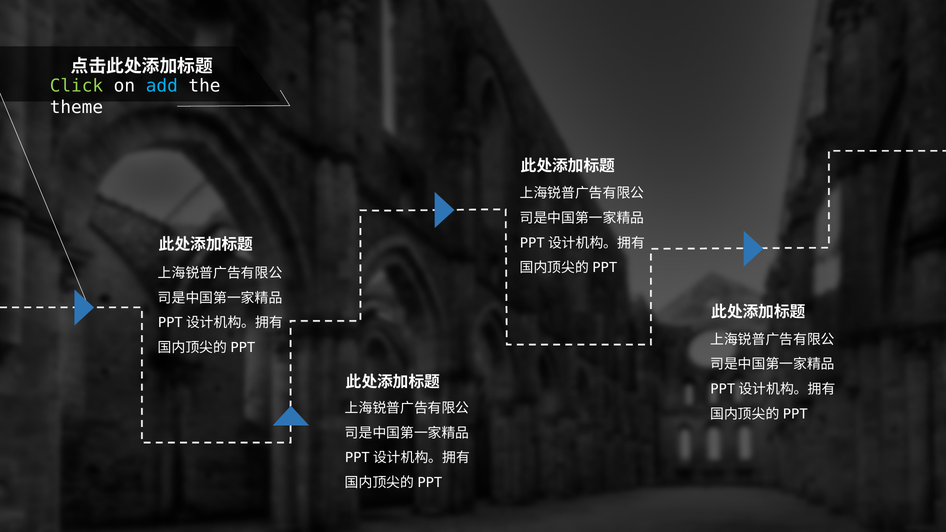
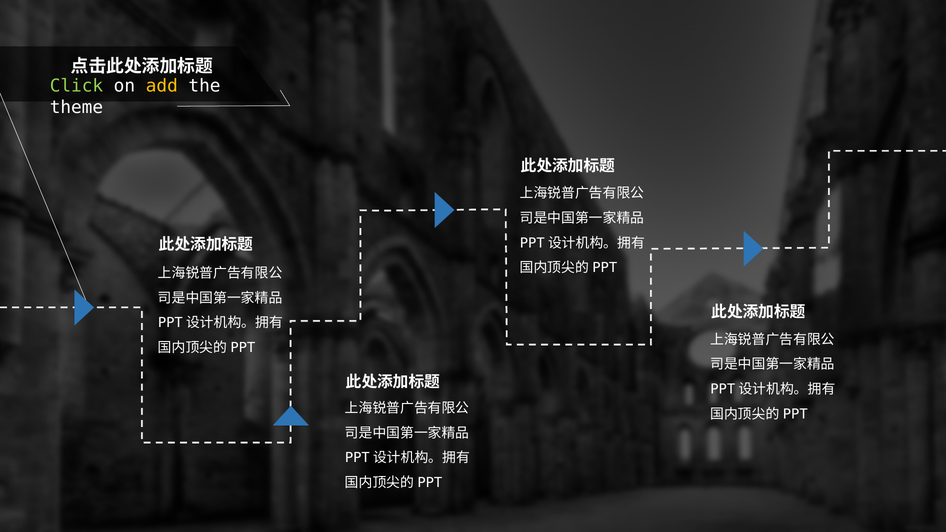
add colour: light blue -> yellow (162, 86)
